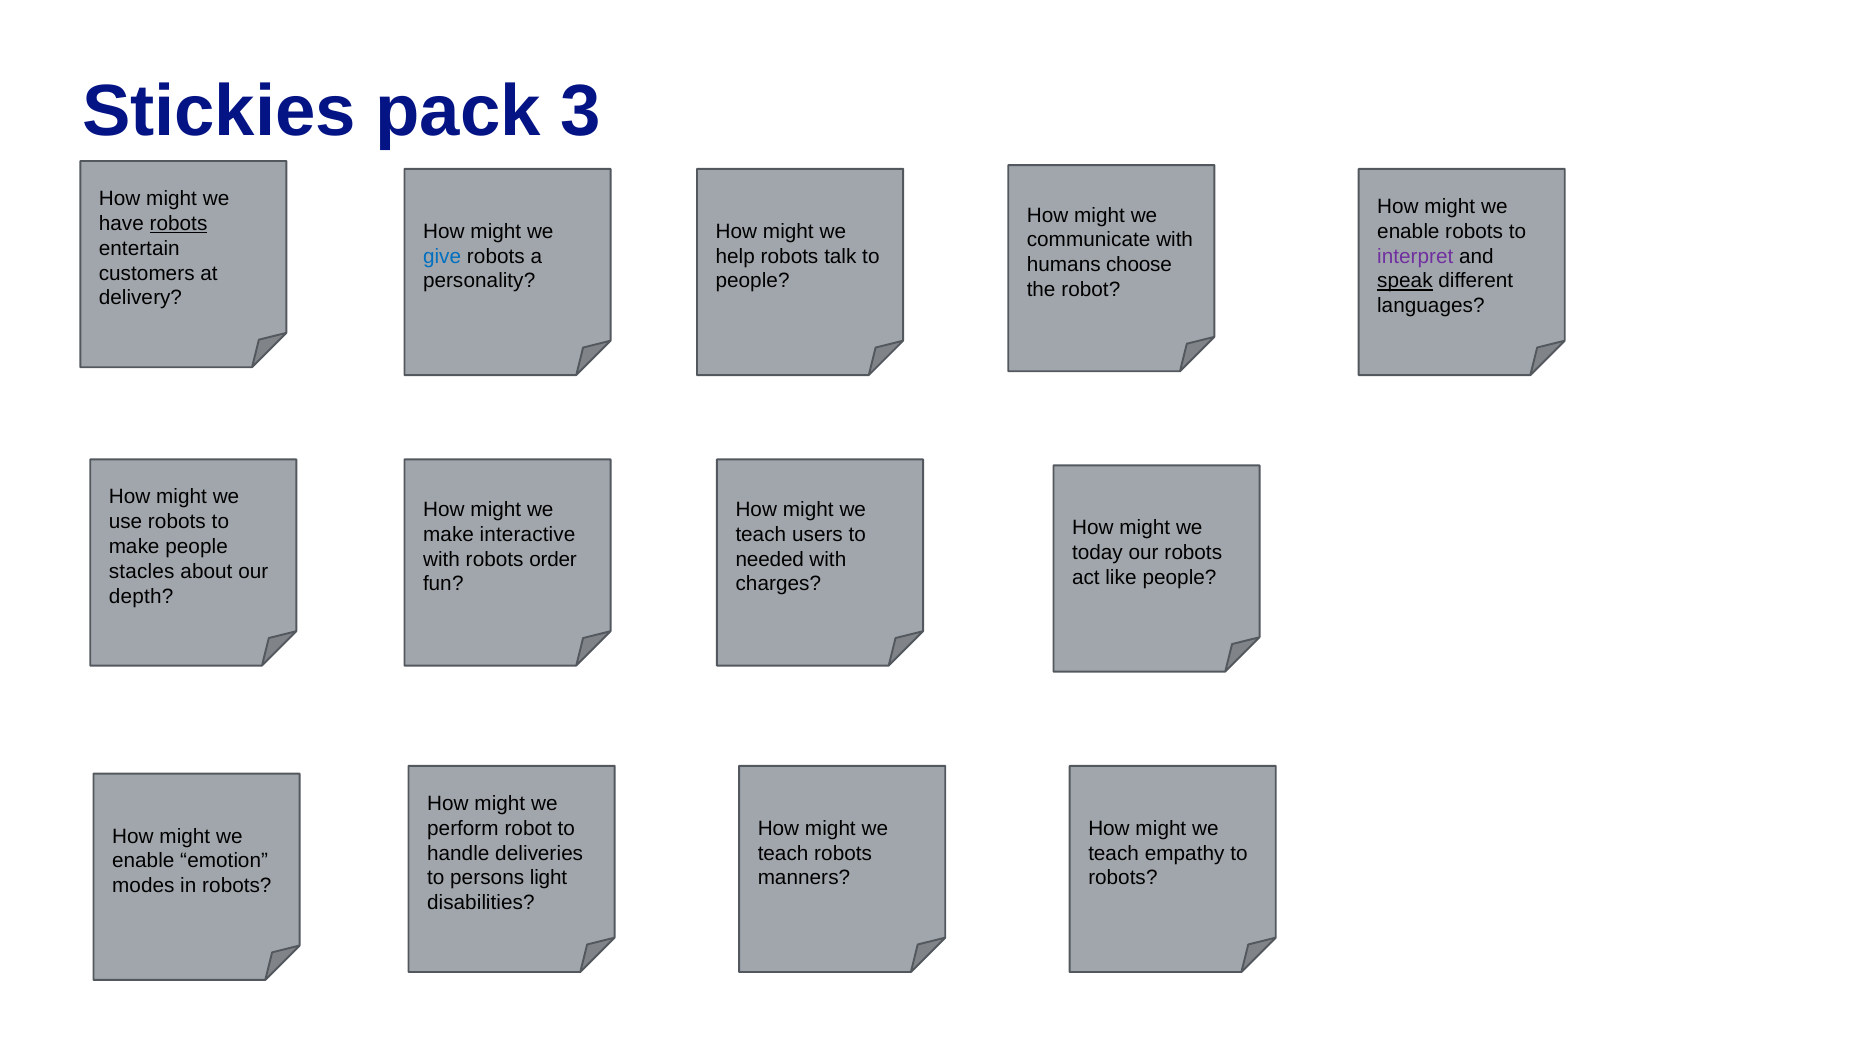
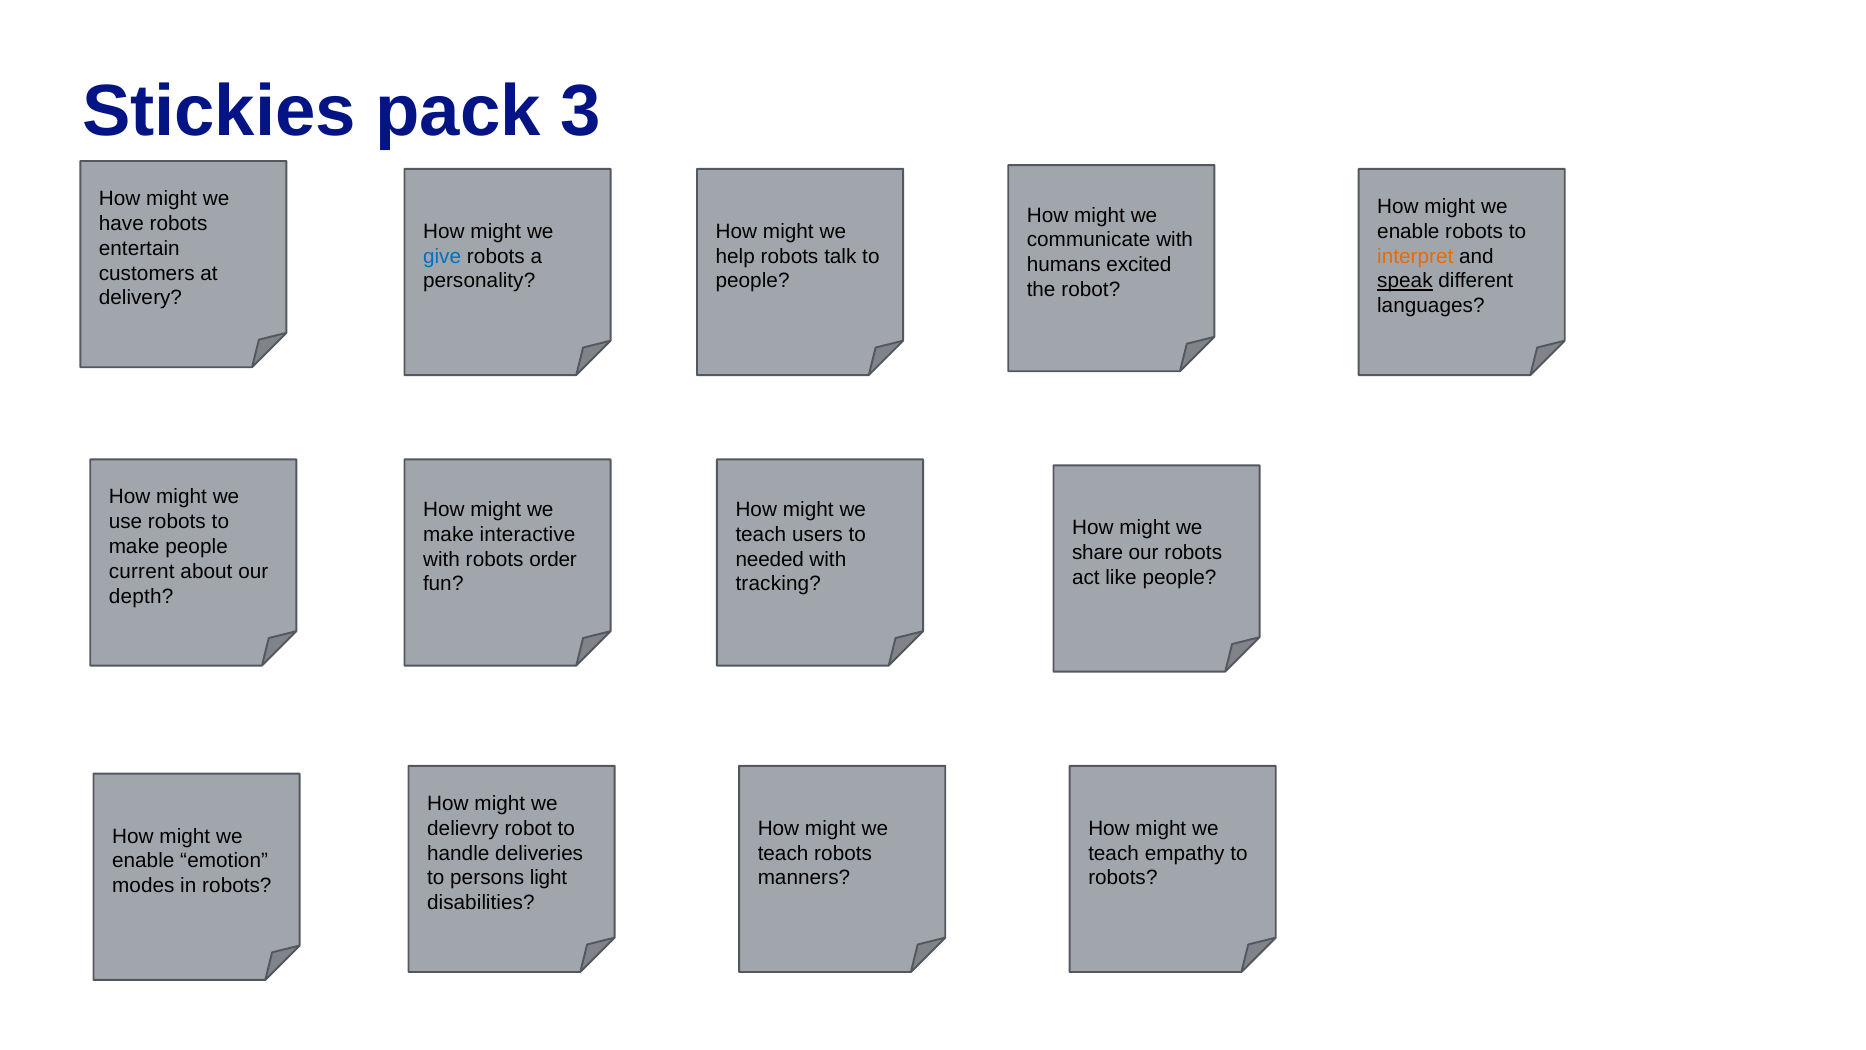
robots underline: present -> none (178, 223)
interpret colour: purple -> orange (1415, 256)
choose: choose -> excited (1139, 265)
today: today -> share (1098, 553)
stacles: stacles -> current (142, 571)
charges: charges -> tracking (778, 584)
perform: perform -> delievry (463, 828)
